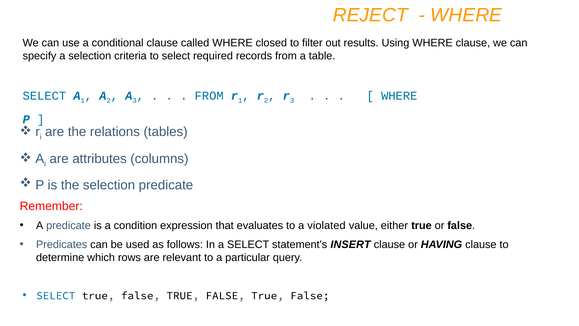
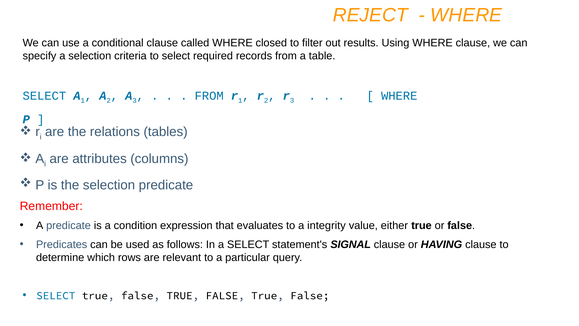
violated: violated -> integrity (326, 225)
INSERT: INSERT -> SIGNAL (351, 244)
